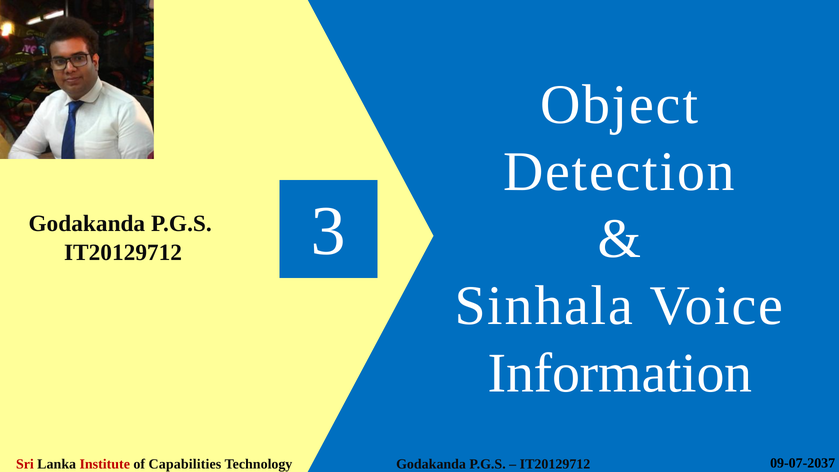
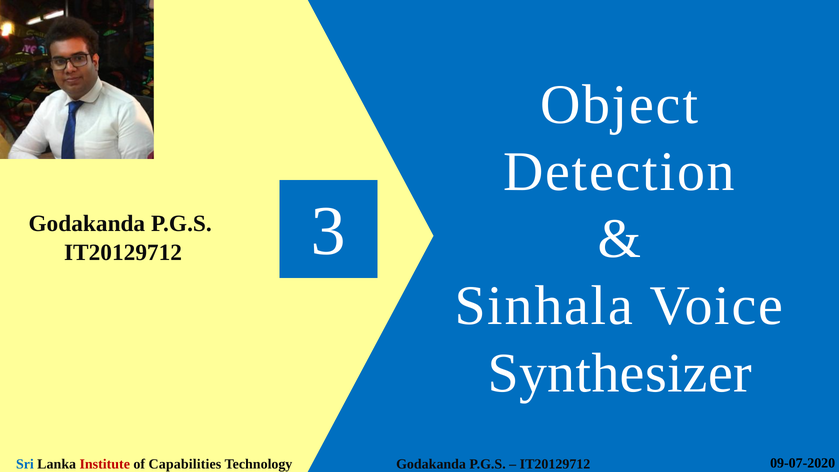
Information: Information -> Synthesizer (620, 373)
Sri colour: red -> blue (25, 464)
09-07-2037: 09-07-2037 -> 09-07-2020 (803, 463)
